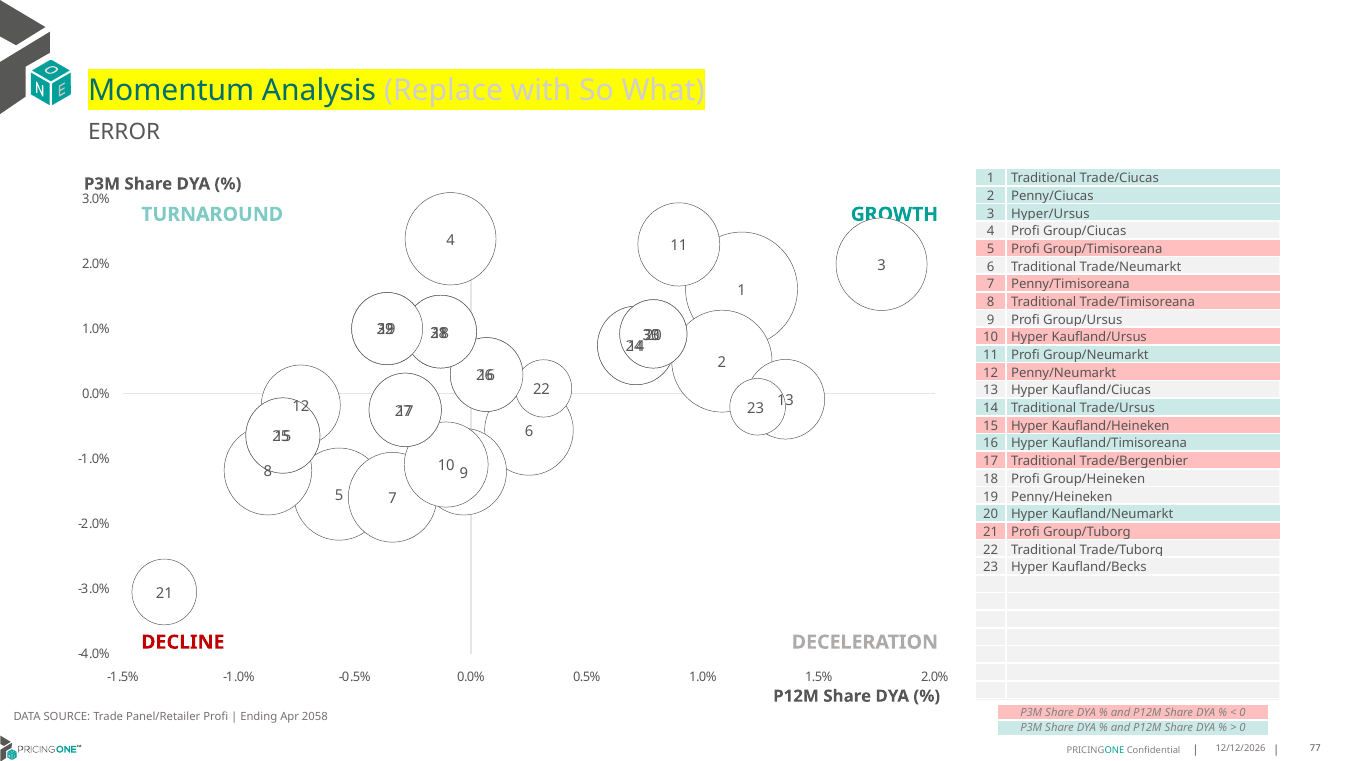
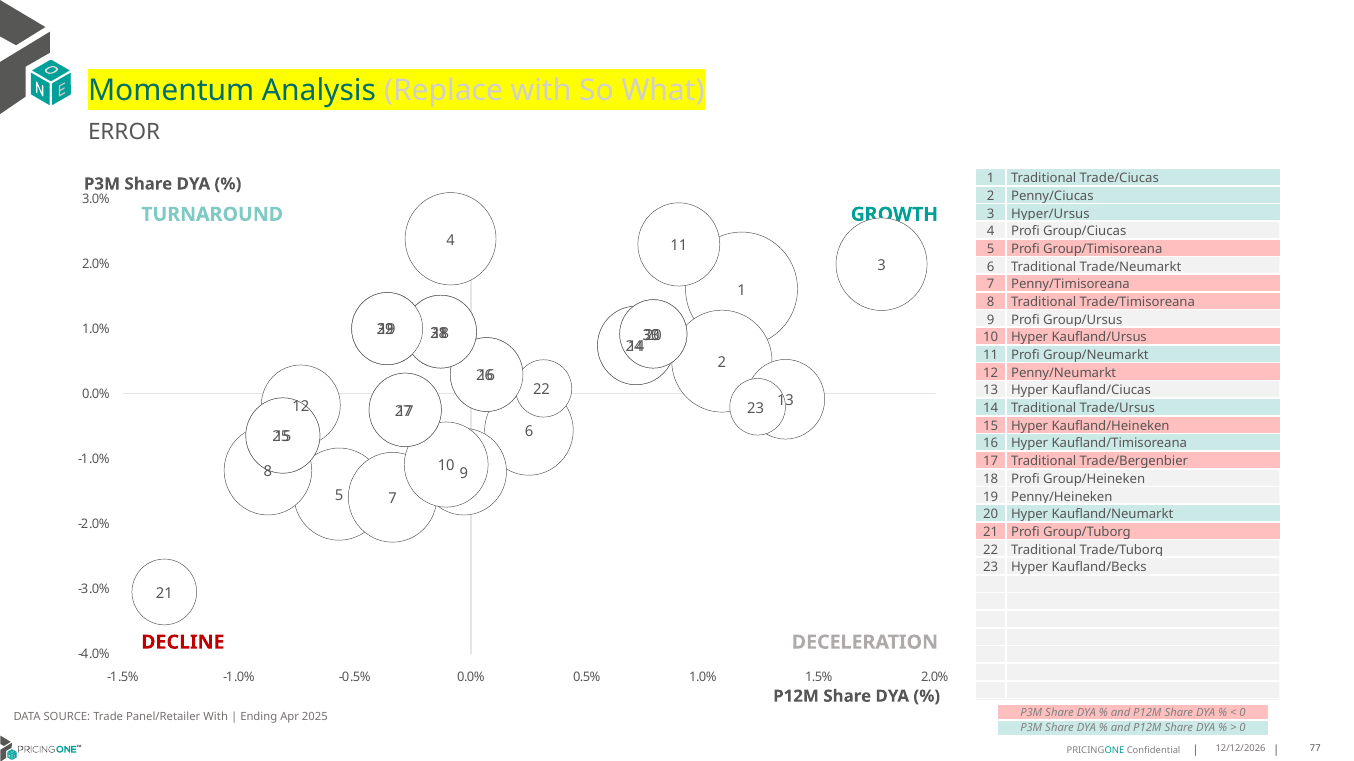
Panel/Retailer Profi: Profi -> With (216, 717)
2058: 2058 -> 2025 (315, 717)
